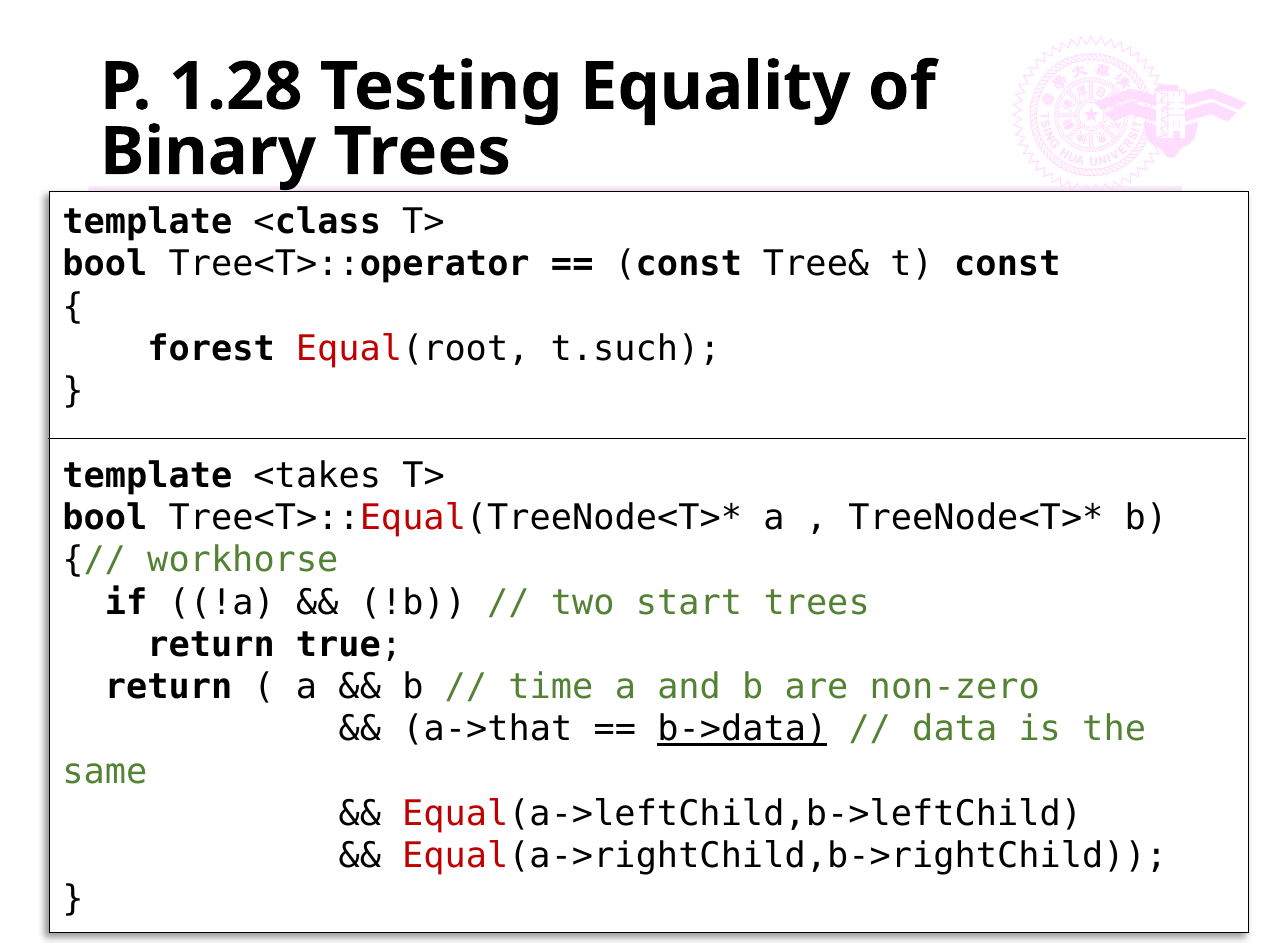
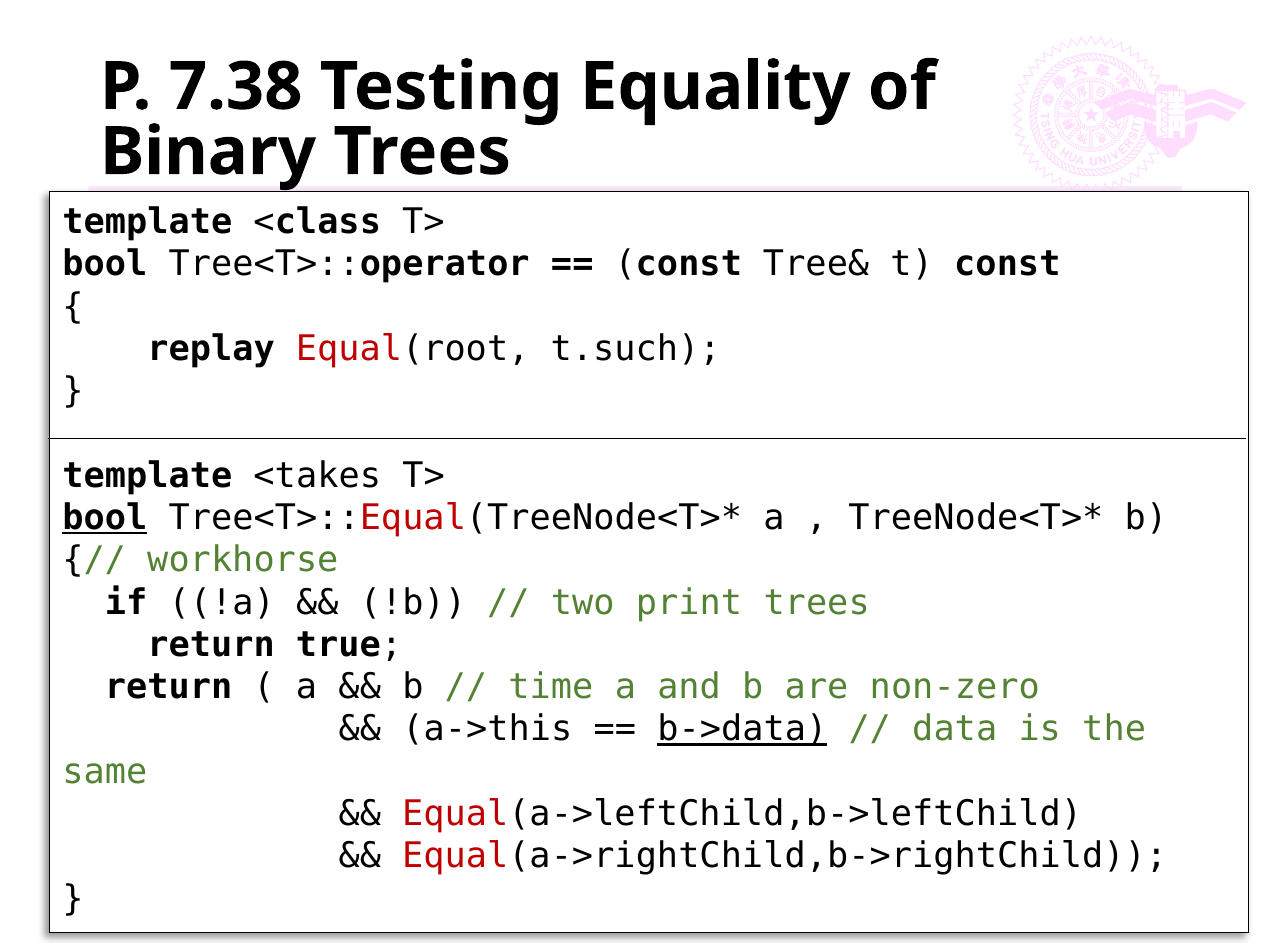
1.28: 1.28 -> 7.38 (236, 87)
forest: forest -> replay (211, 349)
bool underline: none -> present (105, 518)
start: start -> print (689, 603)
a->that: a->that -> a->this (487, 729)
